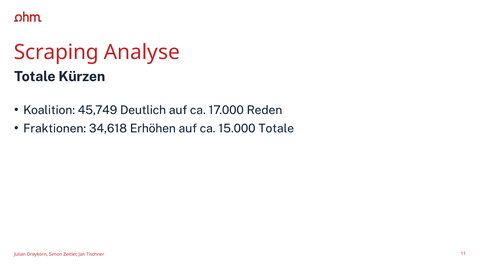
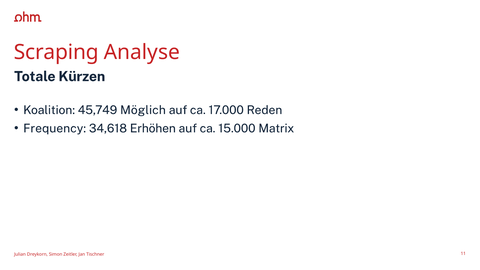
Deutlich: Deutlich -> Möglich (143, 110)
Fraktionen: Fraktionen -> Frequency (55, 128)
15.000 Totale: Totale -> Matrix (276, 128)
